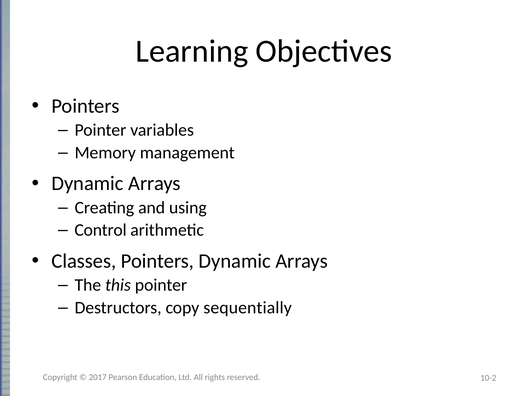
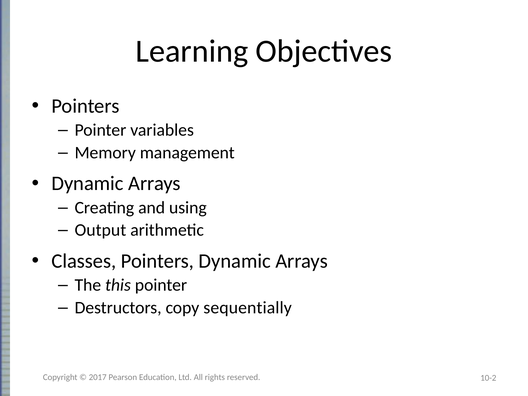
Control: Control -> Output (100, 230)
